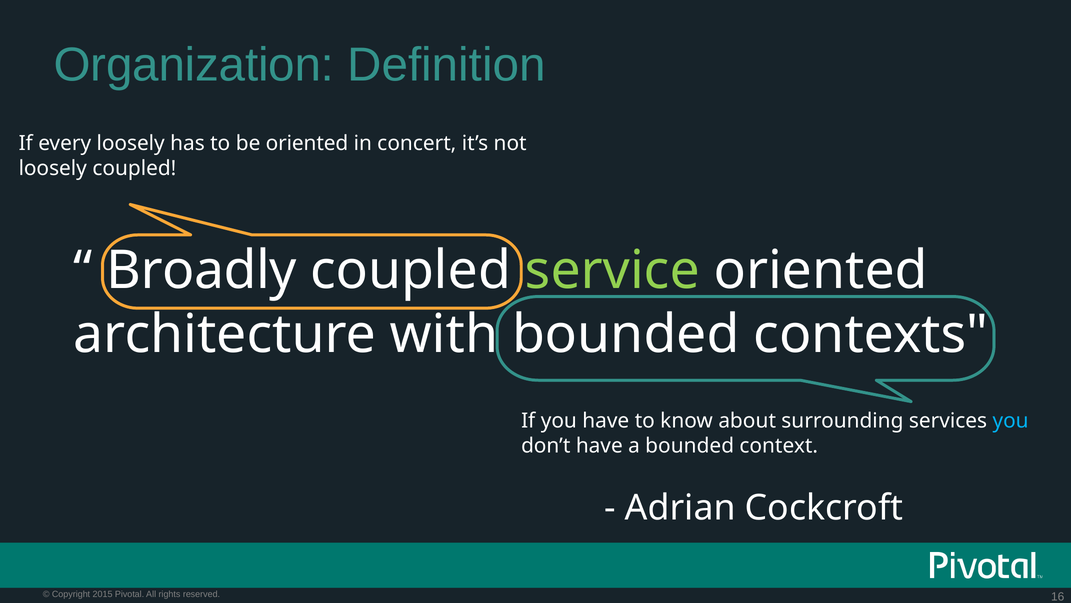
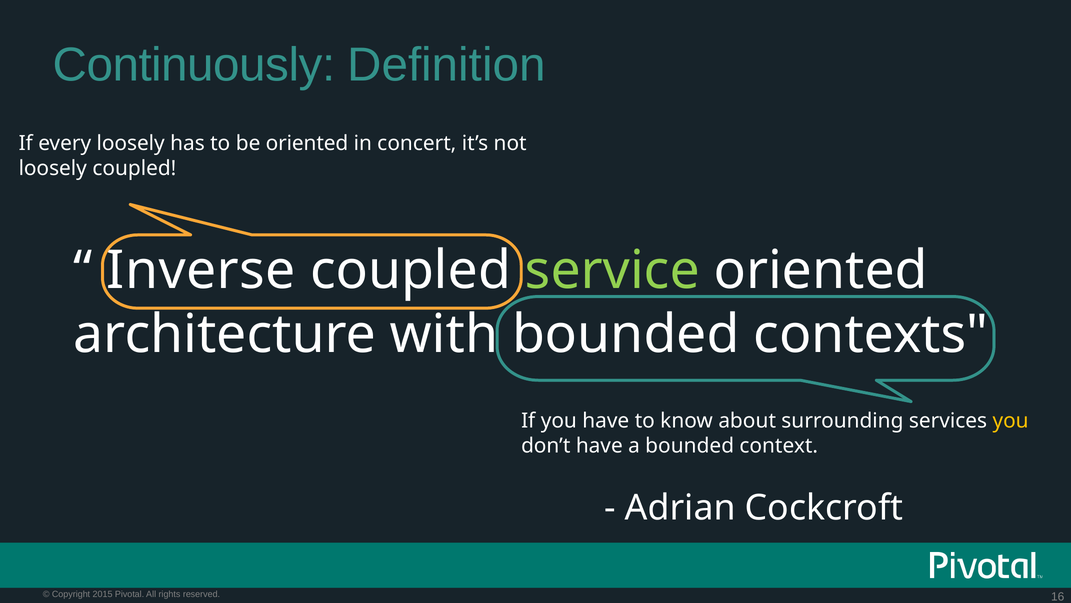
Organization: Organization -> Continuously (194, 65)
Broadly: Broadly -> Inverse (201, 270)
you colour: light blue -> yellow (1011, 420)
